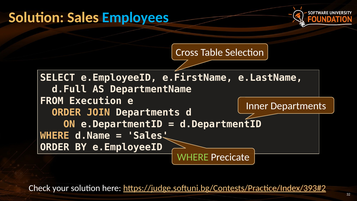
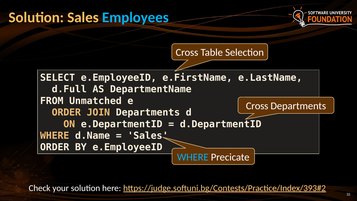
Execution: Execution -> Unmatched (95, 101)
Inner: Inner -> Cross (257, 106)
WHERE colour: light green -> light blue (193, 157)
